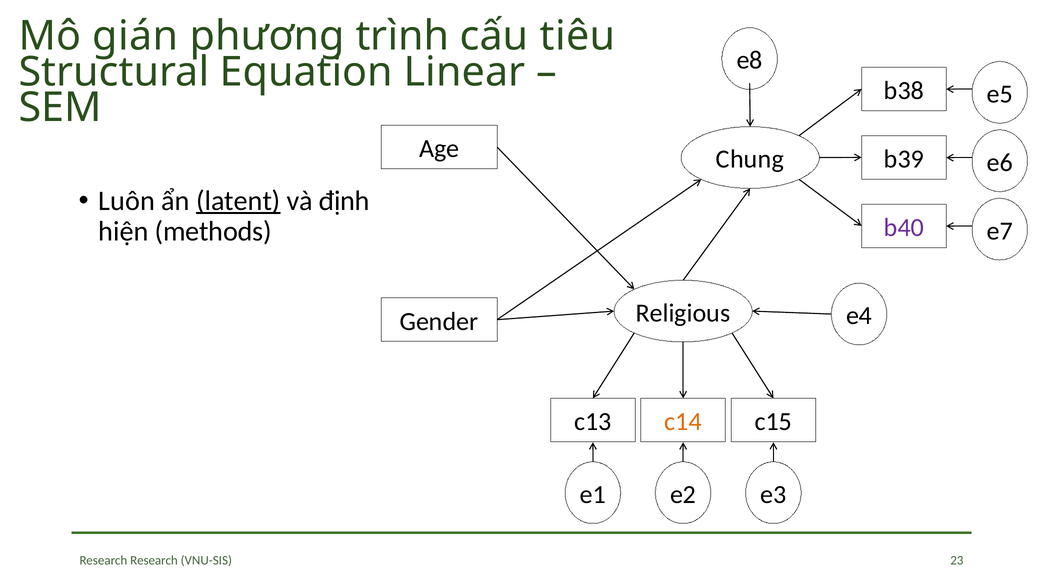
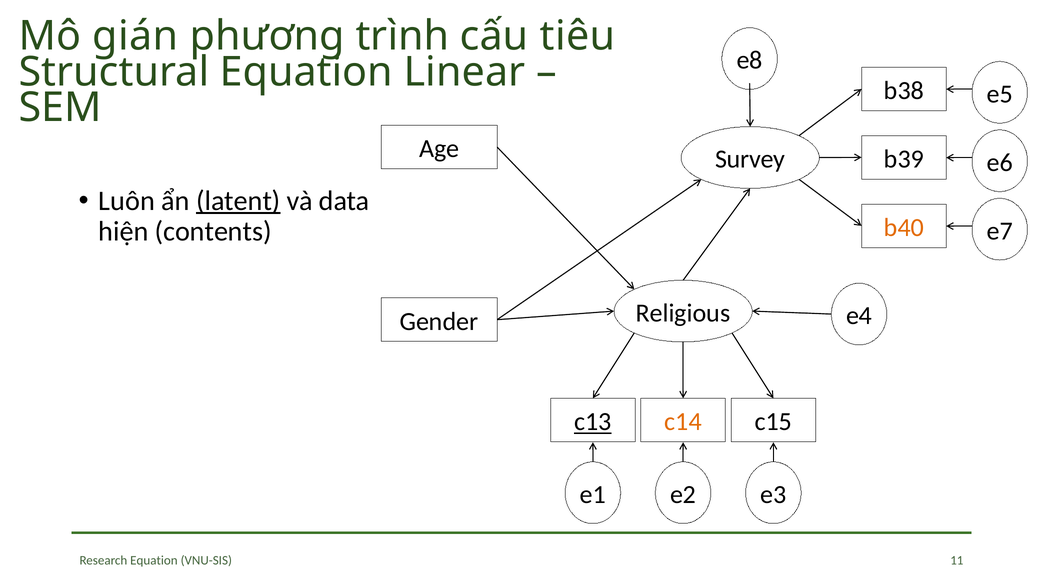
Chung: Chung -> Survey (750, 159)
định: định -> data (344, 201)
b40 colour: purple -> orange (904, 228)
methods: methods -> contents (213, 231)
c13 underline: none -> present (593, 422)
Research Research: Research -> Equation (154, 560)
23: 23 -> 11 (957, 560)
